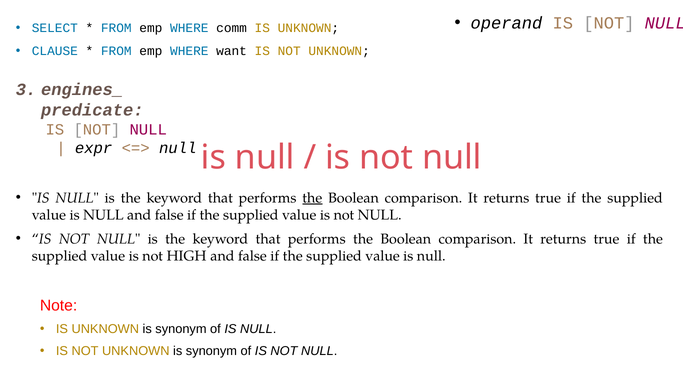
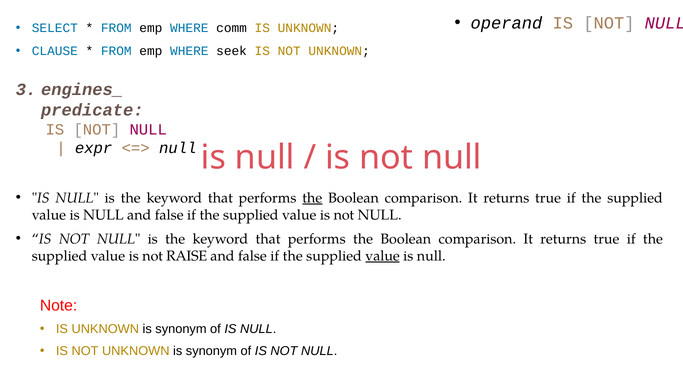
want: want -> seek (232, 51)
HIGH: HIGH -> RAISE (187, 256)
value underline: none -> present (383, 256)
